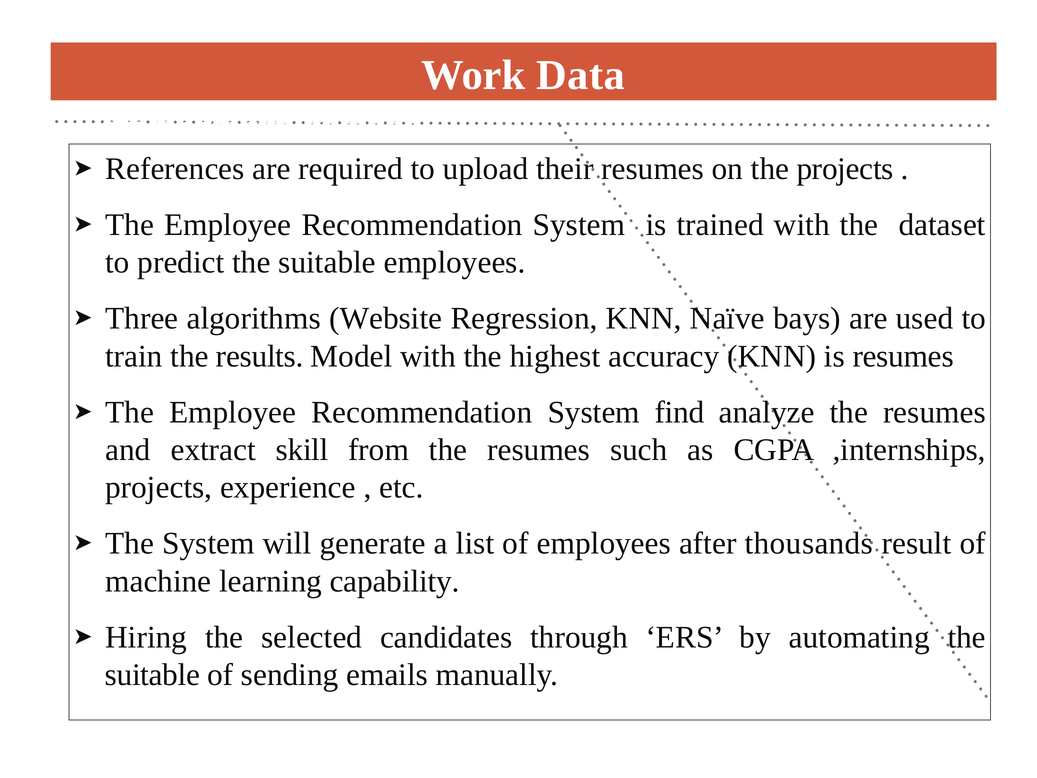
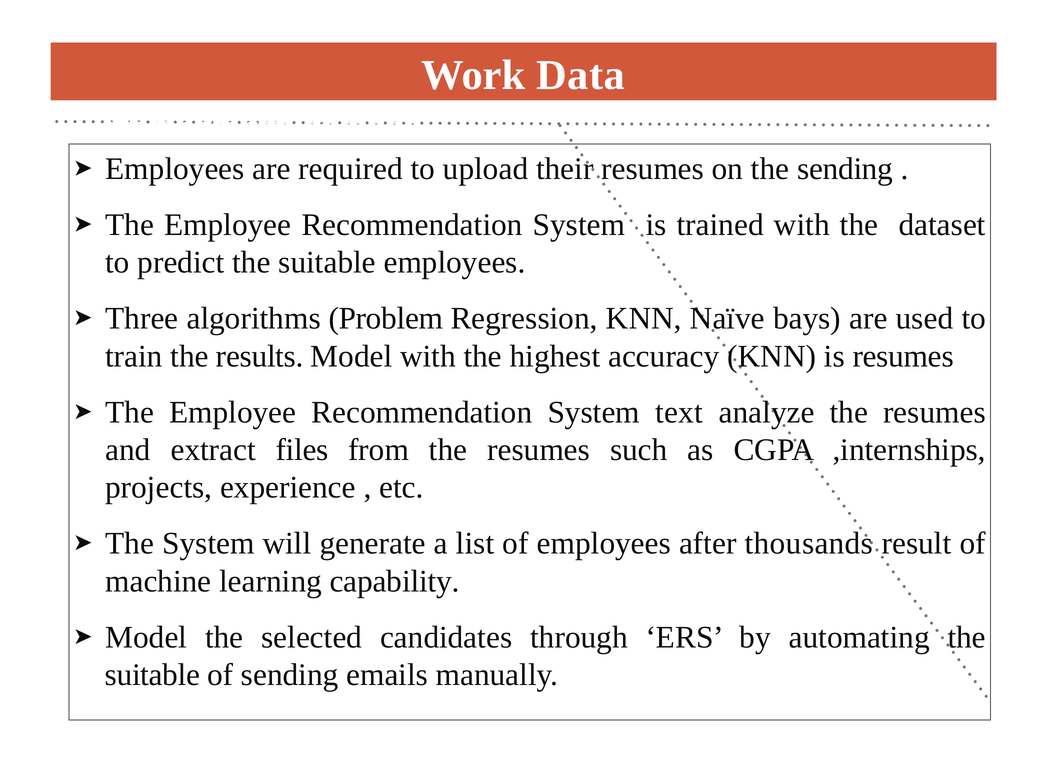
References: References -> Employees (175, 169)
the projects: projects -> sending (845, 169)
Website: Website -> Problem (386, 318)
find: find -> text (679, 412)
skill: skill -> files (302, 450)
Hiring: Hiring -> Model (146, 637)
